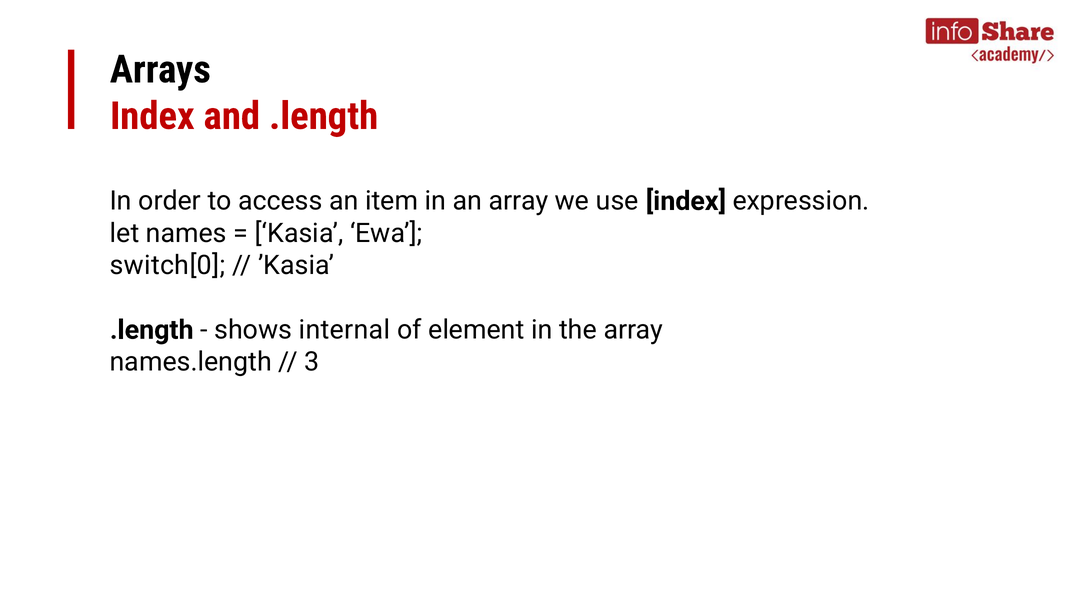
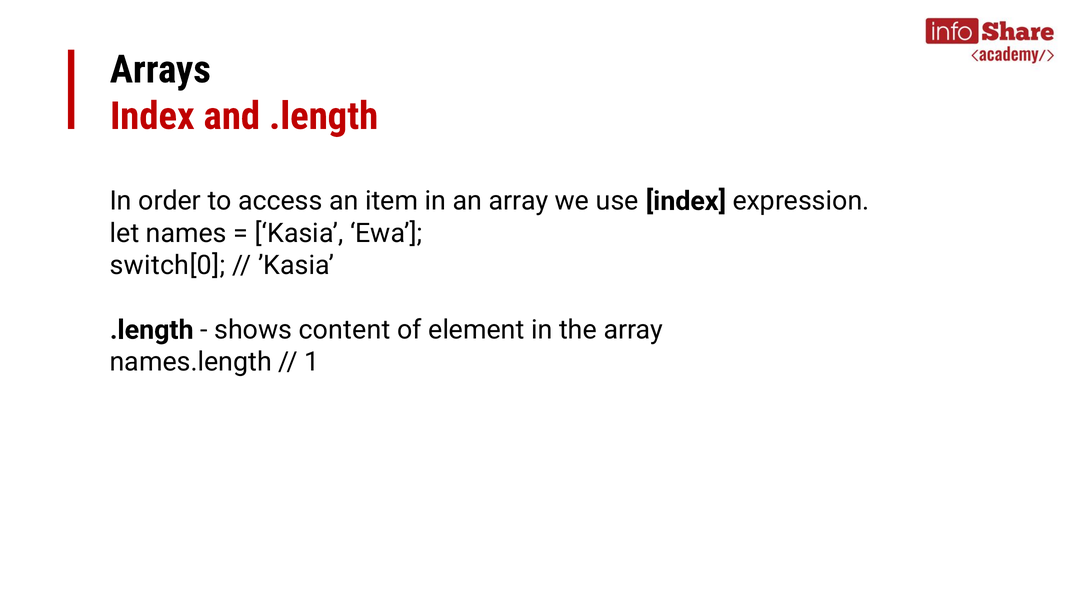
internal: internal -> content (345, 330)
3: 3 -> 1 (312, 362)
